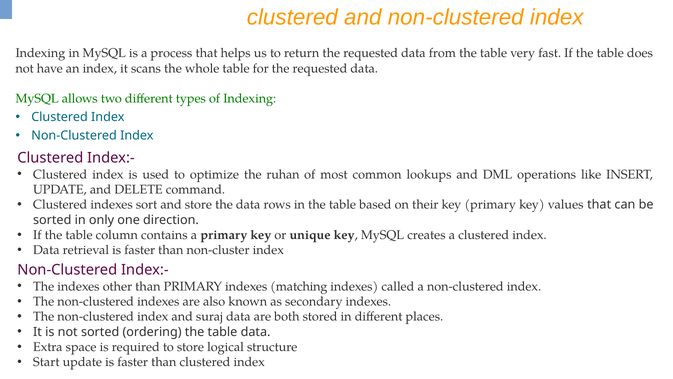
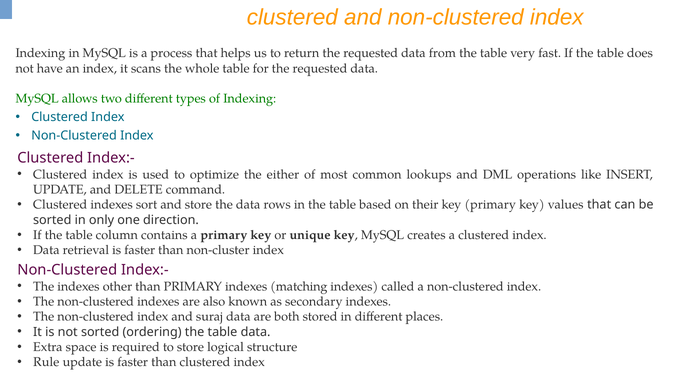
ruhan: ruhan -> either (283, 174)
Start: Start -> Rule (46, 362)
